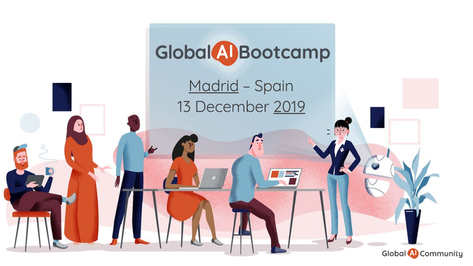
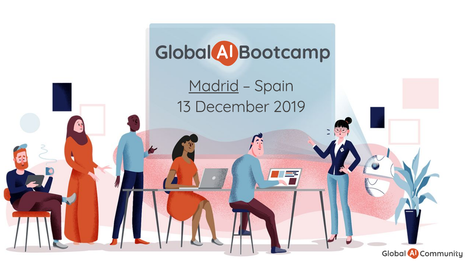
2019 underline: present -> none (289, 107)
